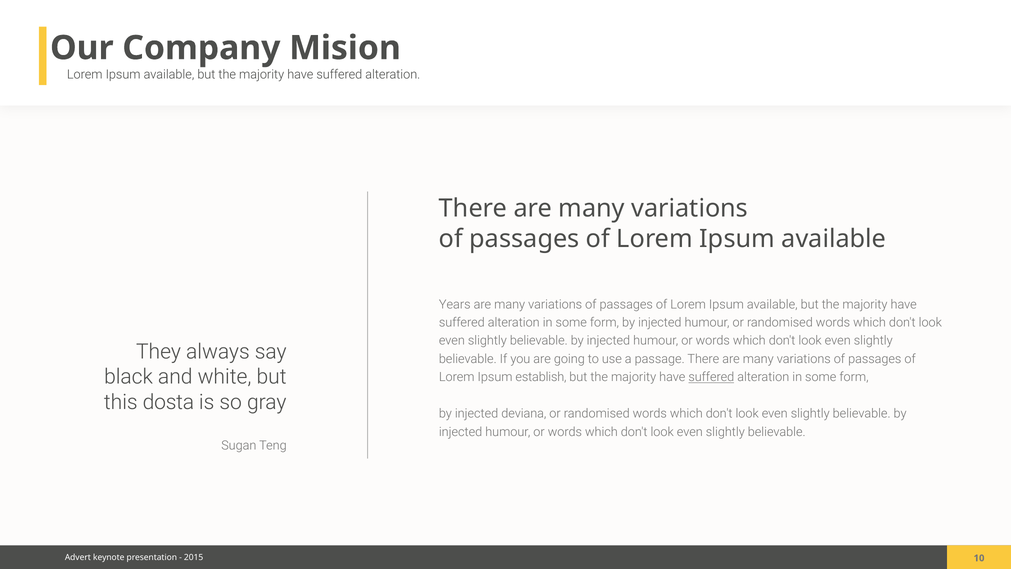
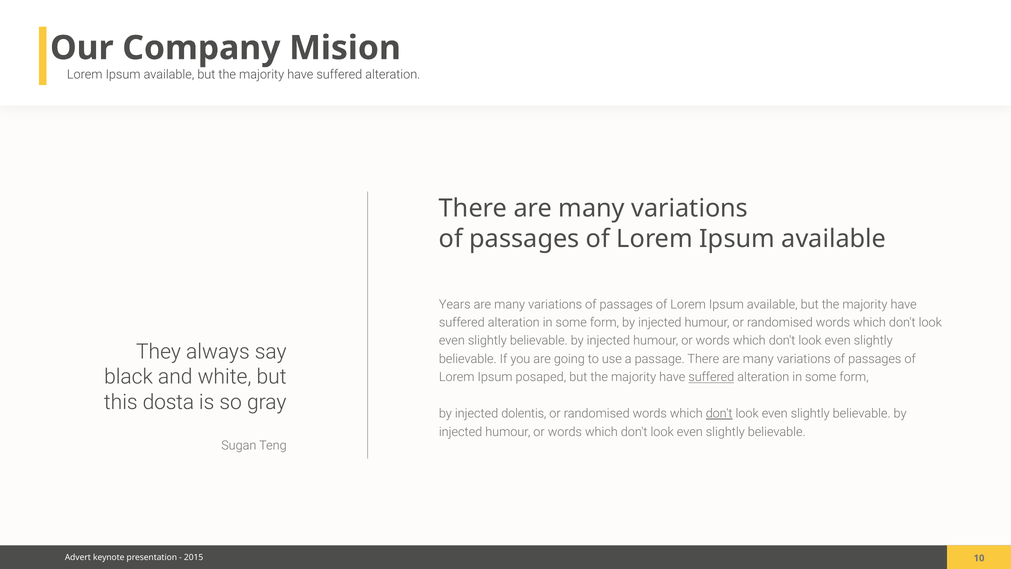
establish: establish -> posaped (541, 377)
deviana: deviana -> dolentis (524, 413)
don't underline: none -> present (719, 413)
